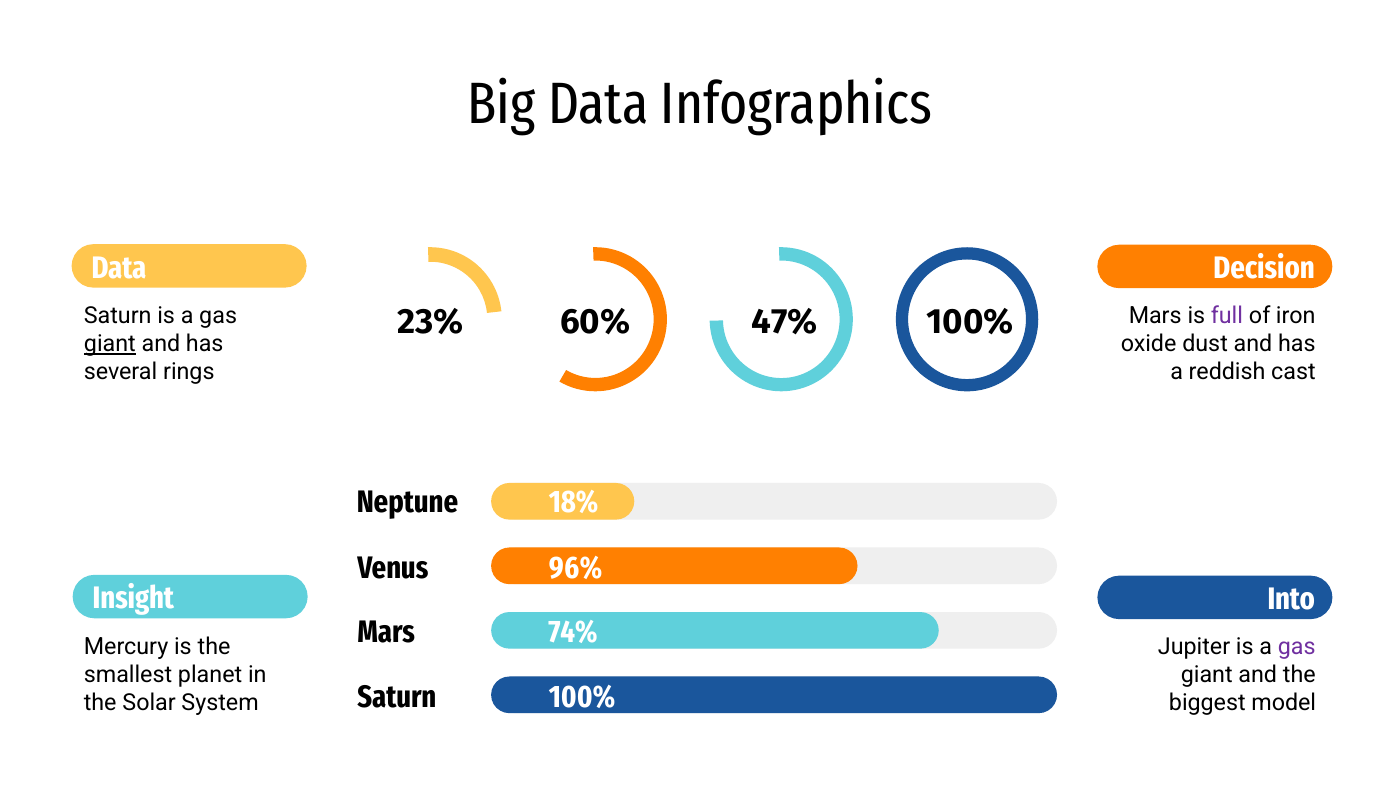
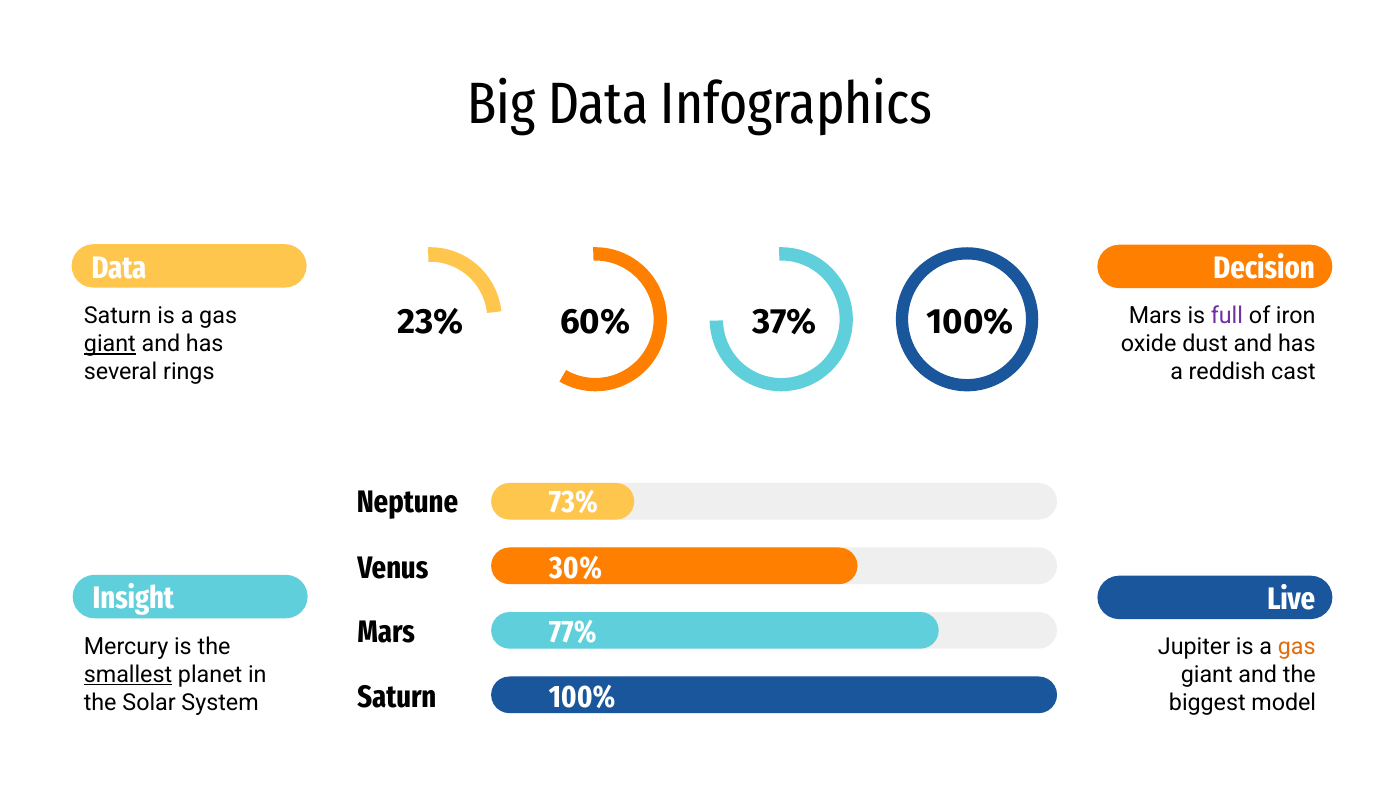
47%: 47% -> 37% (784, 322)
18%: 18% -> 73% (573, 502)
96%: 96% -> 30% (576, 568)
Into: Into -> Live (1291, 599)
74%: 74% -> 77% (573, 632)
gas colour: purple -> orange (1297, 646)
smallest underline: none -> present (128, 674)
